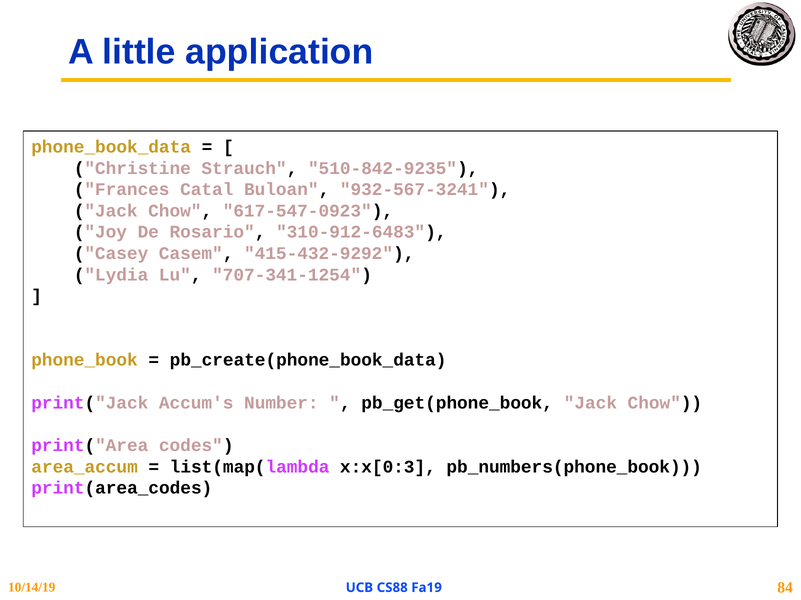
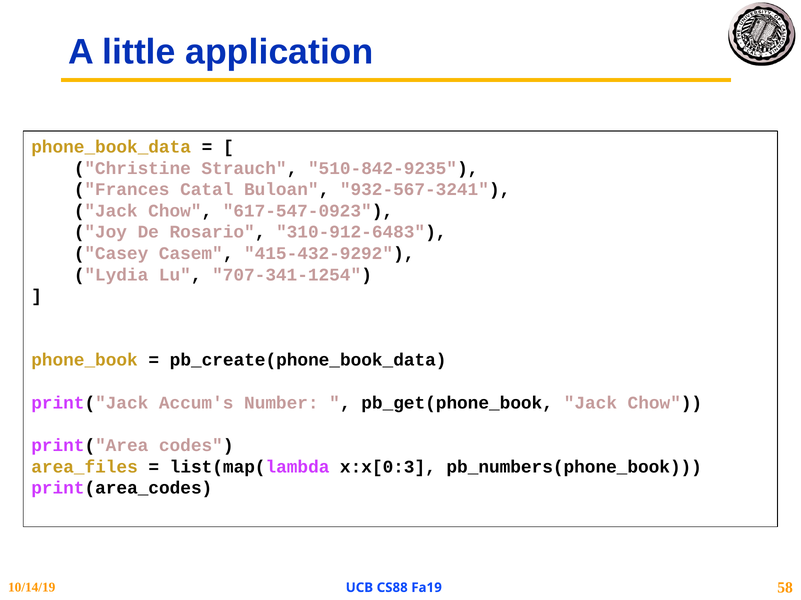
area_accum: area_accum -> area_files (85, 467)
84: 84 -> 58 (785, 588)
